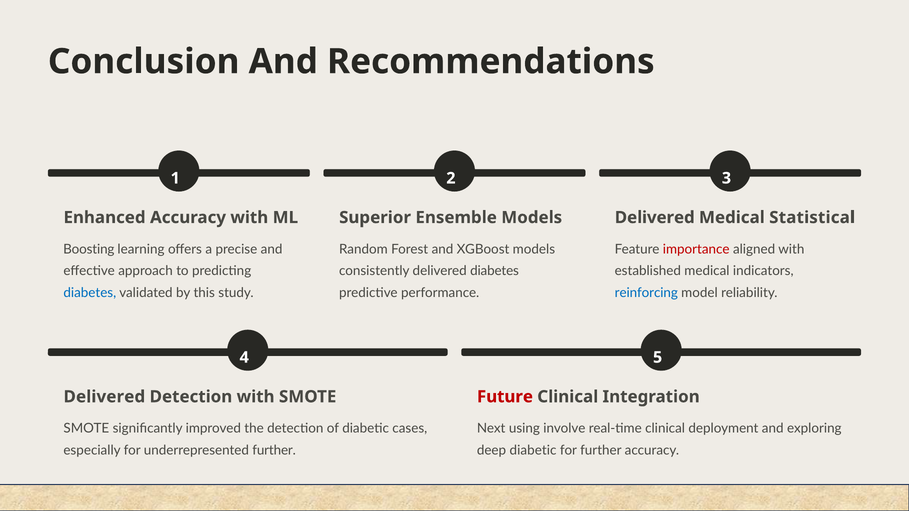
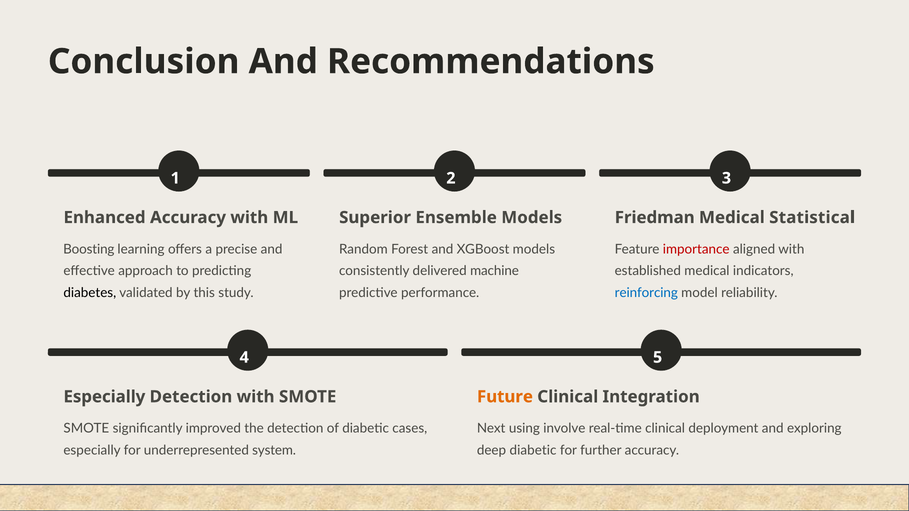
Delivered: Delivered -> Friedman (655, 218)
delivered diabetes: diabetes -> machine (495, 271)
diabetes colour: blue -> black (90, 293)
Delivered: Delivered -> Especially (104, 397)
Future colour: red -> orange (505, 397)
underrepresented further: further -> system (274, 450)
